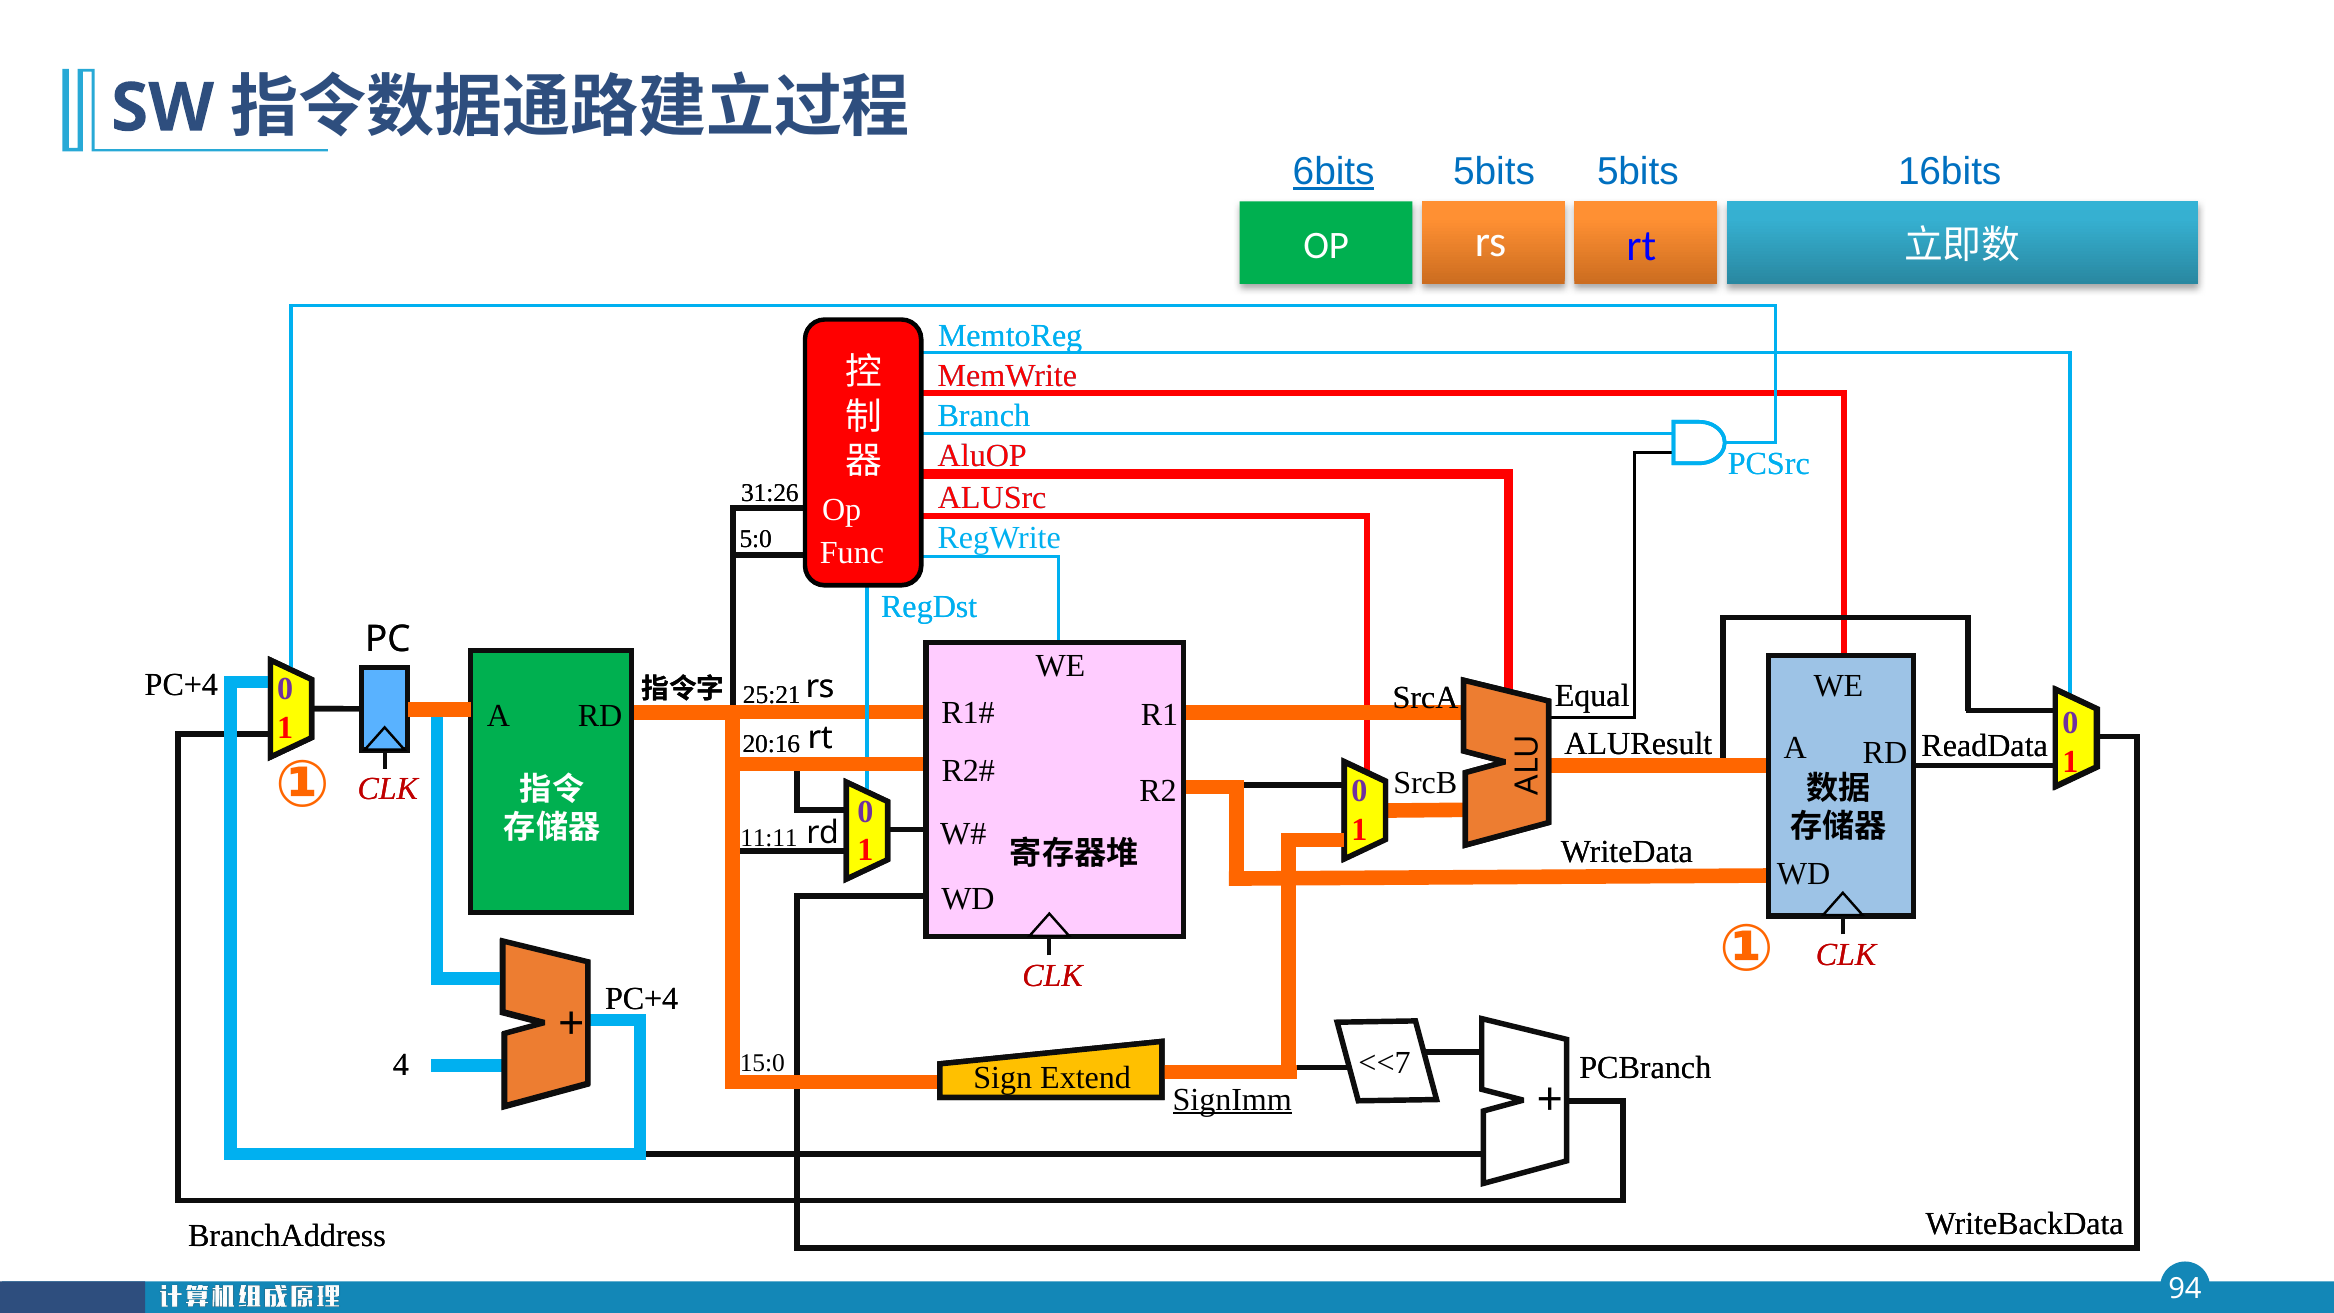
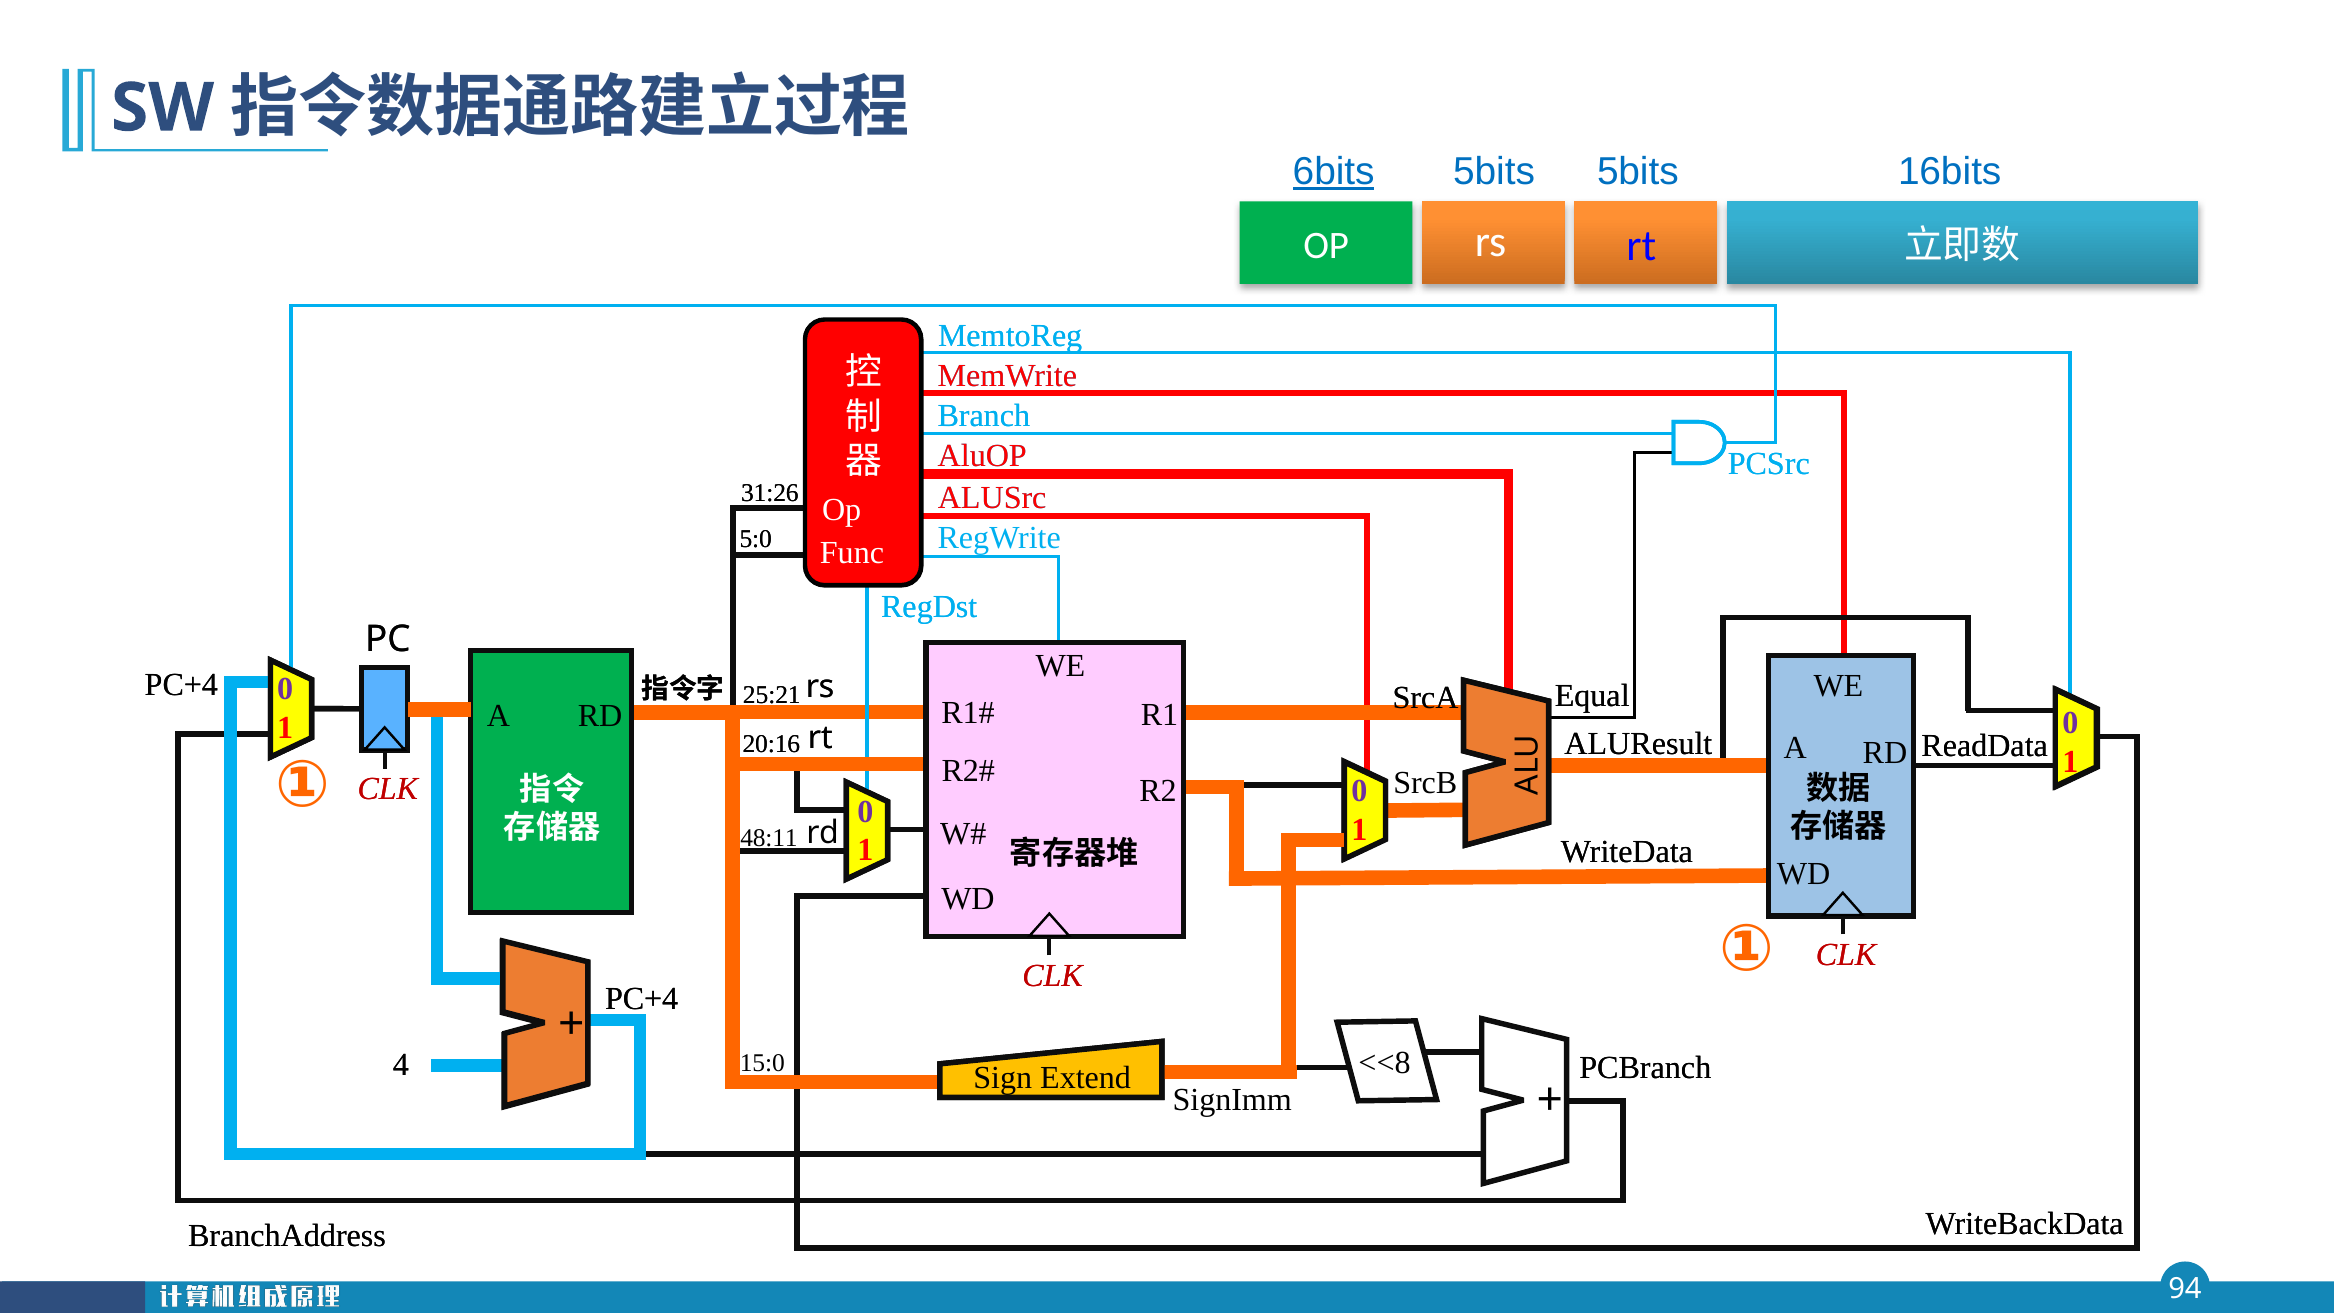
11:11: 11:11 -> 48:11 (769, 838)
<<7: <<7 -> <<8 (1385, 1062)
SignImm underline: present -> none (1232, 1099)
